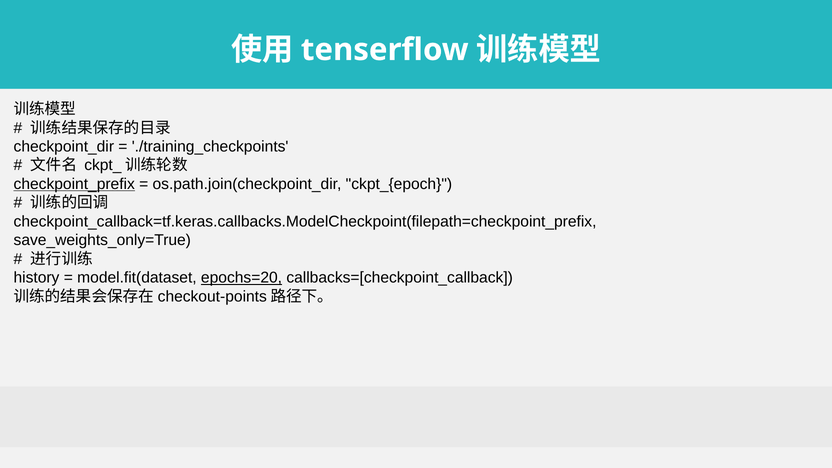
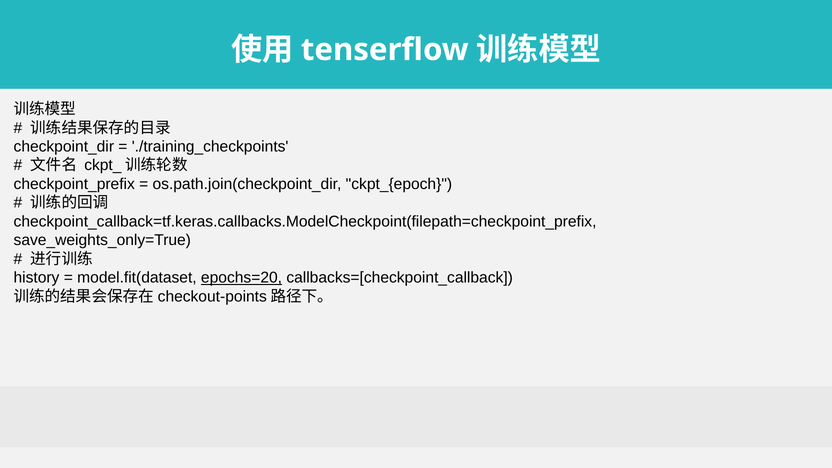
checkpoint_prefix underline: present -> none (74, 184)
